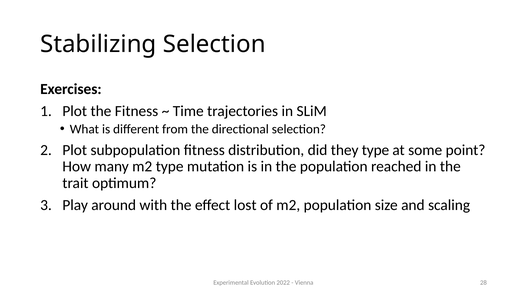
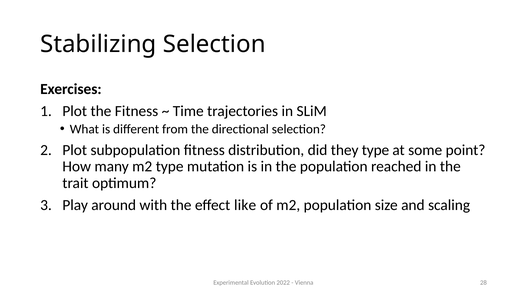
lost: lost -> like (245, 205)
